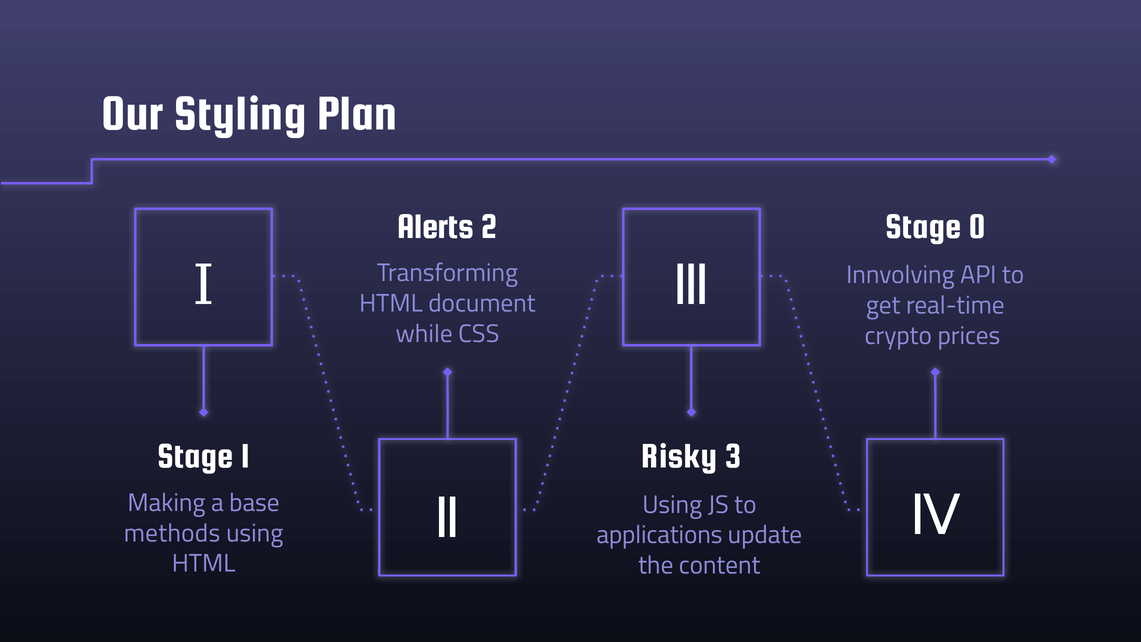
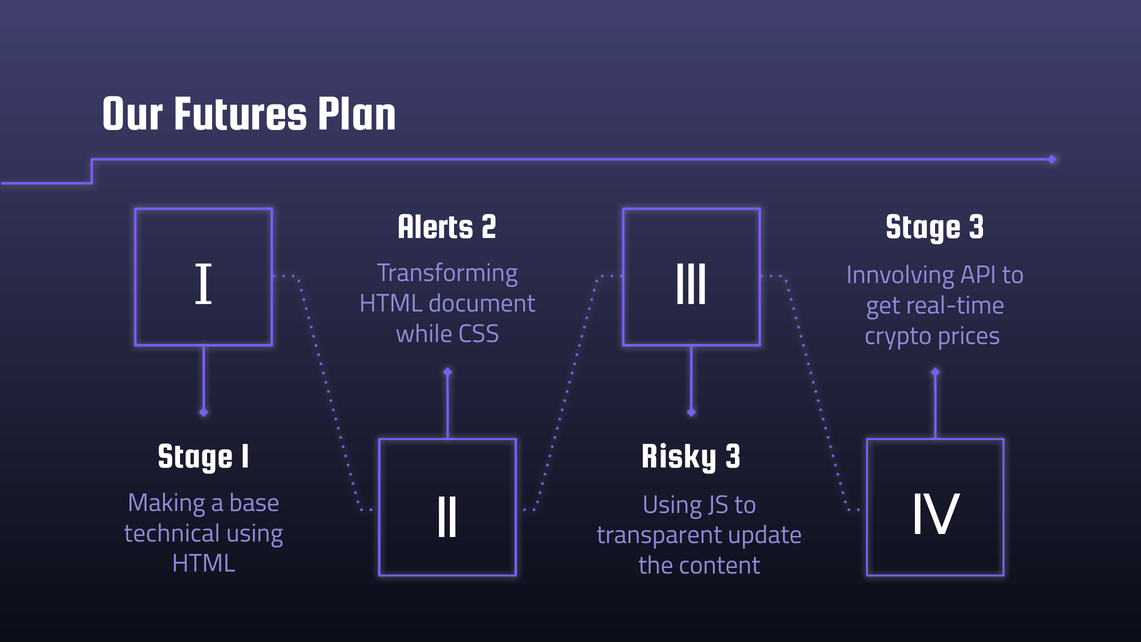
Styling: Styling -> Futures (241, 113)
Stage 0: 0 -> 3 (977, 226)
methods: methods -> technical (172, 533)
applications: applications -> transparent (659, 535)
